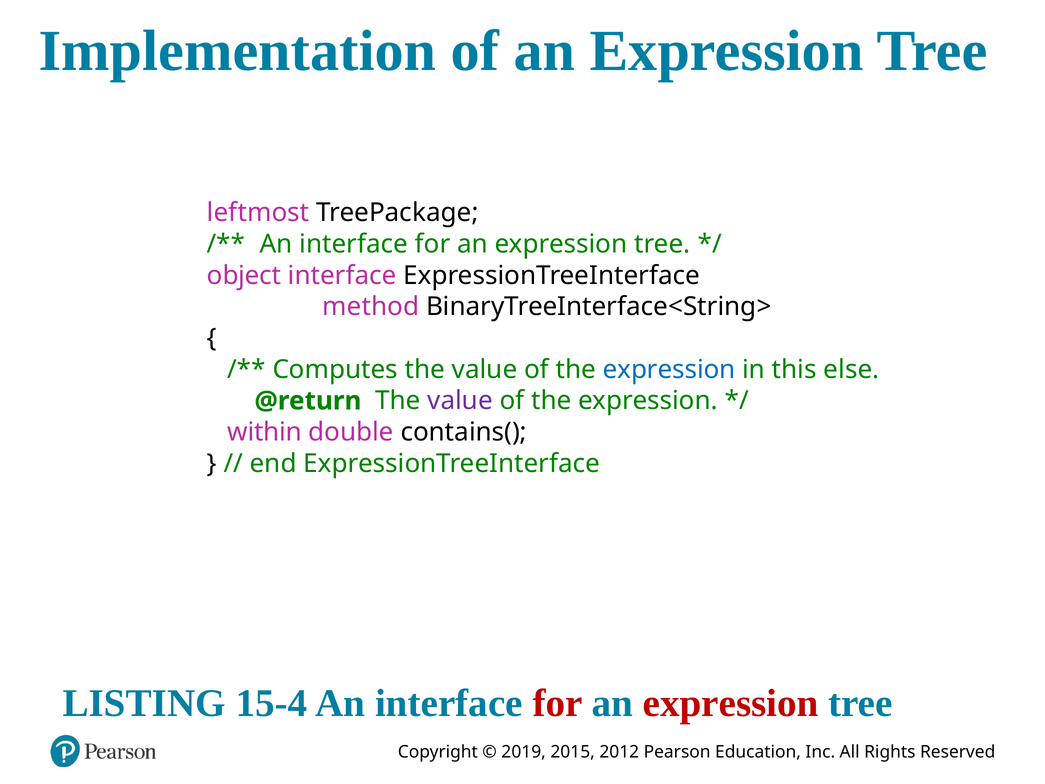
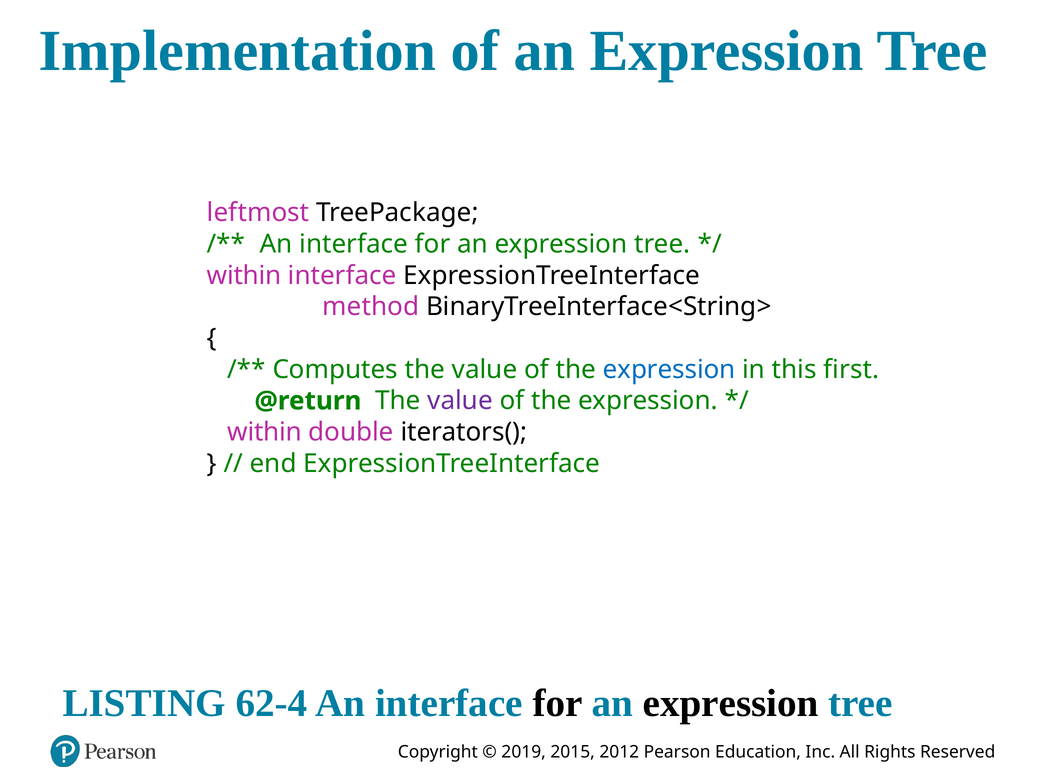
object: object -> within (244, 275)
else: else -> first (851, 369)
contains(: contains( -> iterators( (464, 432)
15-4: 15-4 -> 62-4 (272, 703)
for colour: red -> black (558, 703)
expression colour: red -> black (731, 703)
